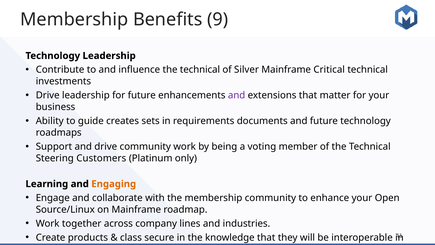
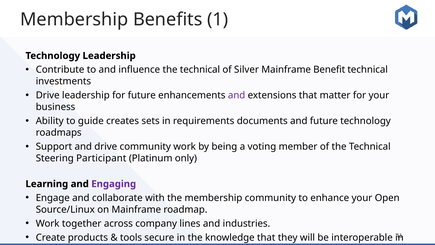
9: 9 -> 1 (218, 19)
Critical: Critical -> Benefit (329, 70)
Customers: Customers -> Participant (101, 158)
Engaging colour: orange -> purple (114, 184)
class: class -> tools (131, 237)
